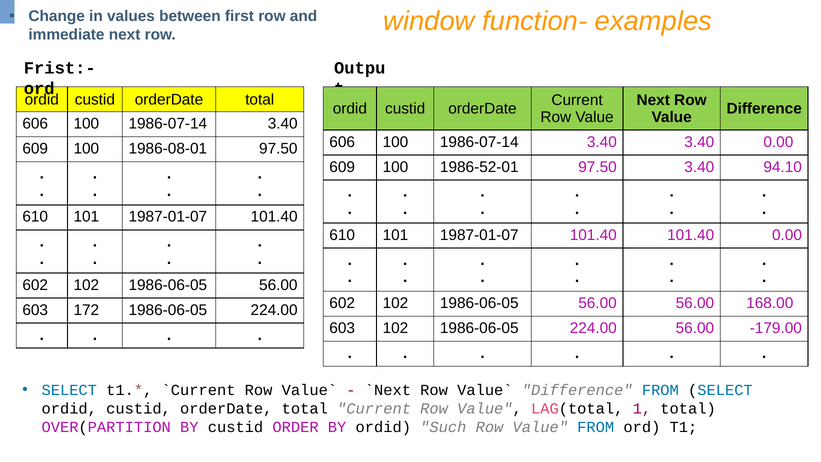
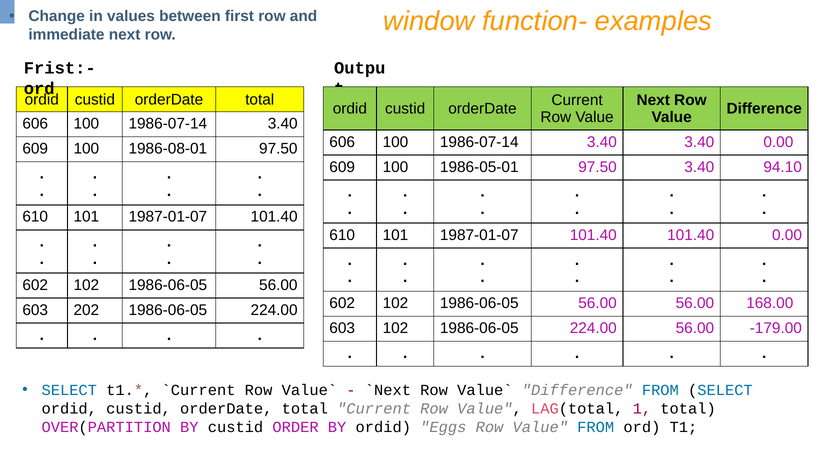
1986-52-01: 1986-52-01 -> 1986-05-01 (479, 167)
172: 172 -> 202 (86, 310)
Such: Such -> Eggs (443, 427)
